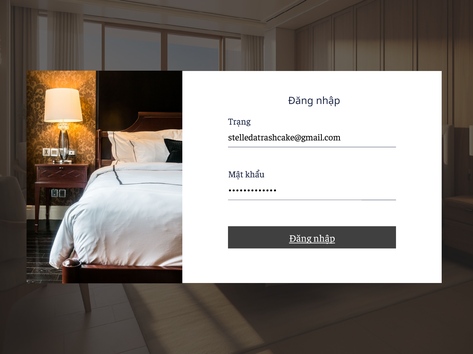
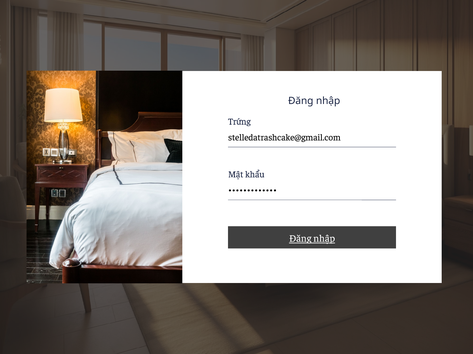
Trạng: Trạng -> Trứng (239, 122)
